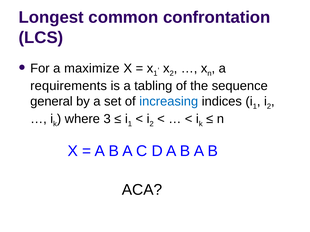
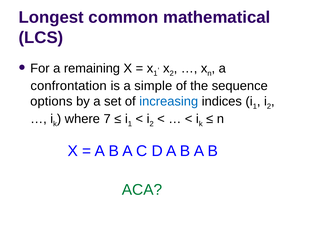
confrontation: confrontation -> mathematical (217, 17)
maximize: maximize -> remaining (92, 68)
requirements: requirements -> confrontation (69, 86)
tabling: tabling -> simple (153, 86)
general: general -> options (51, 102)
3: 3 -> 7 (107, 119)
ACA colour: black -> green (142, 190)
